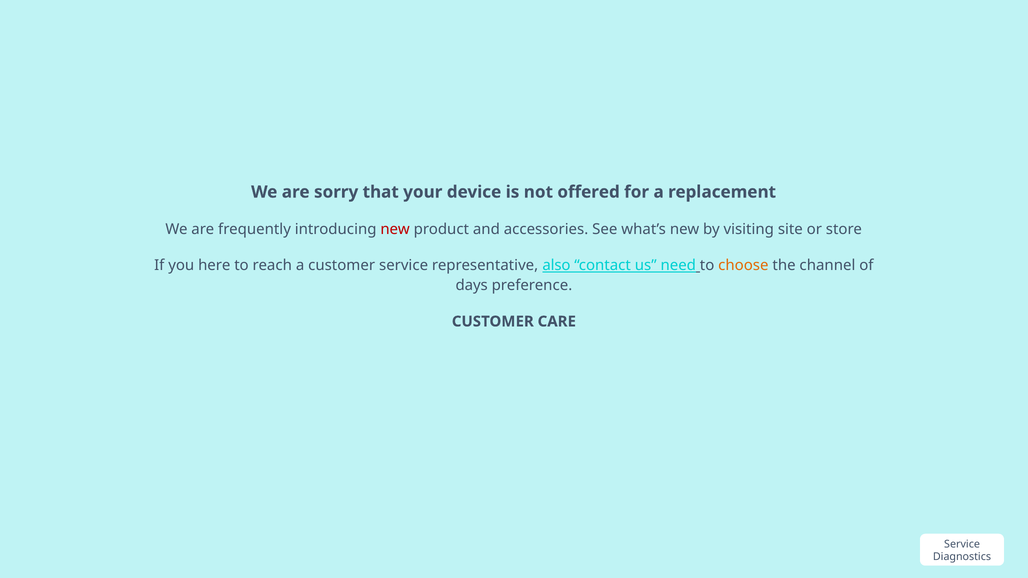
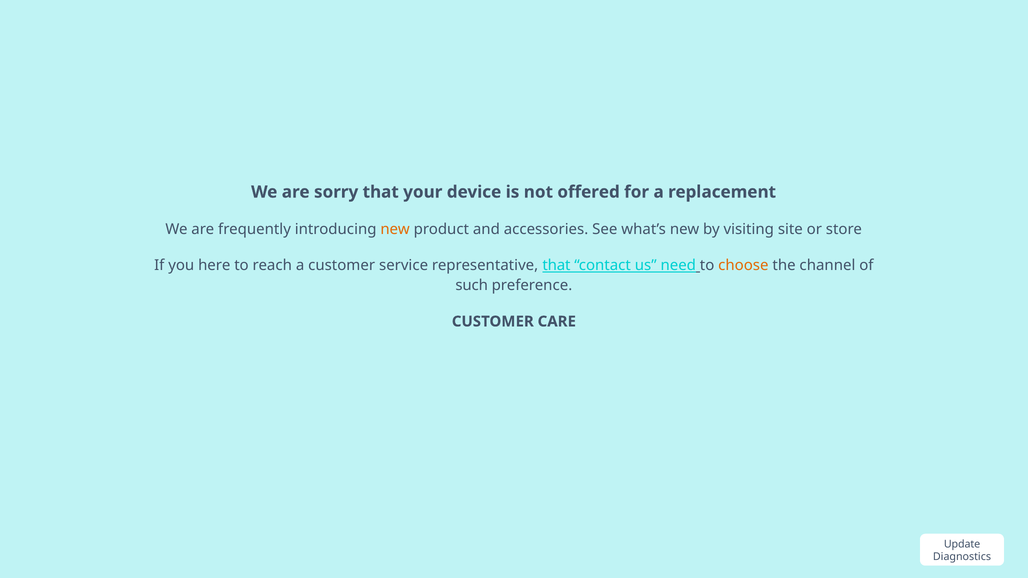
new colour: red -> orange (395, 229)
representative also: also -> that (556, 265)
days: days -> such (472, 286)
Service: Service -> Update (962, 544)
